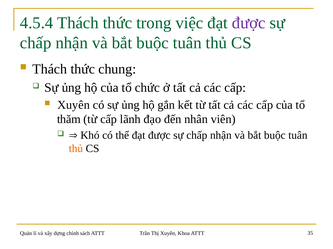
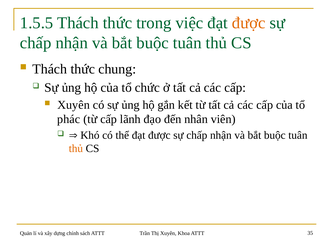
4.5.4: 4.5.4 -> 1.5.5 (37, 23)
được colour: purple -> orange (249, 23)
thăm: thăm -> phác (69, 120)
